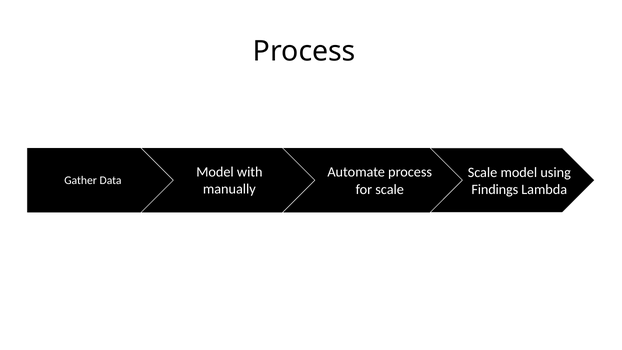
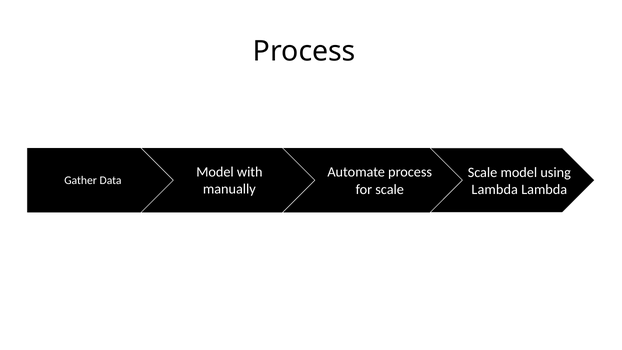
Findings: Findings -> Lambda (495, 190)
